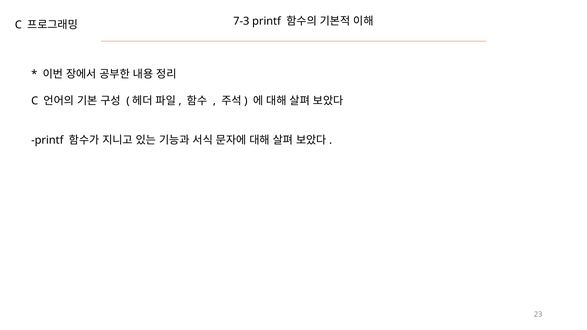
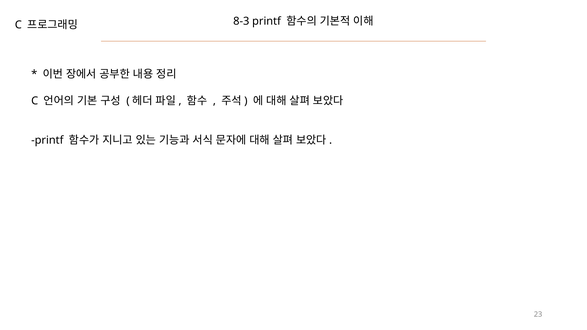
7-3: 7-3 -> 8-3 (241, 21)
